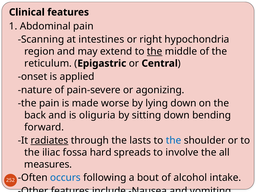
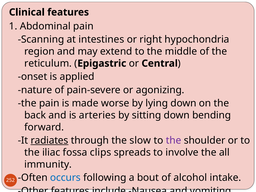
the underline: present -> none (155, 51)
oliguria: oliguria -> arteries (97, 115)
lasts: lasts -> slow (140, 140)
the colour: blue -> purple (174, 140)
hard: hard -> clips (101, 152)
measures: measures -> immunity (48, 164)
